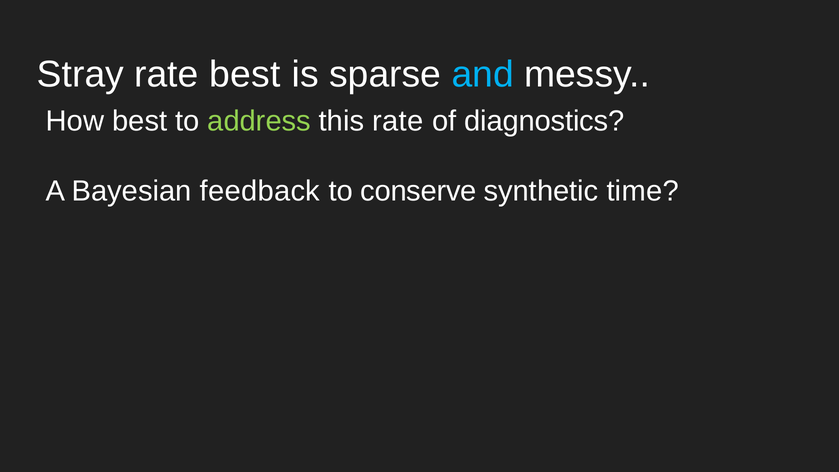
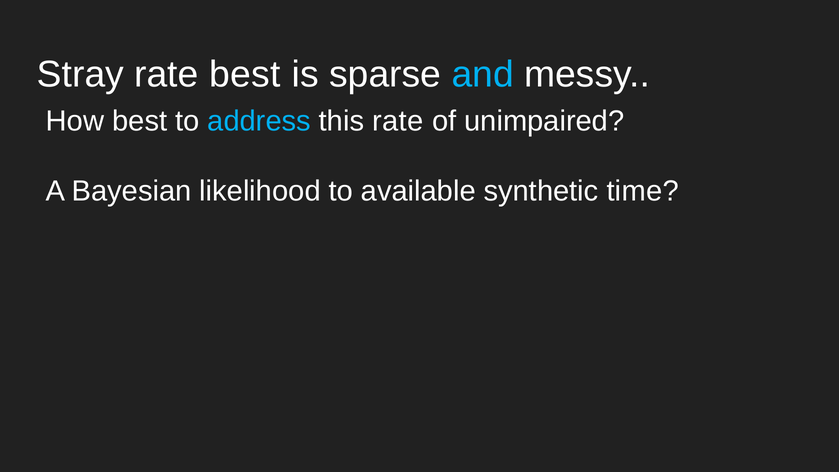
address colour: light green -> light blue (259, 121)
diagnostics: diagnostics -> unimpaired (544, 121)
feedback: feedback -> likelihood (260, 191)
conserve: conserve -> available (418, 191)
